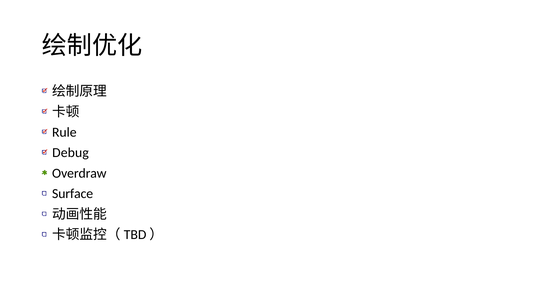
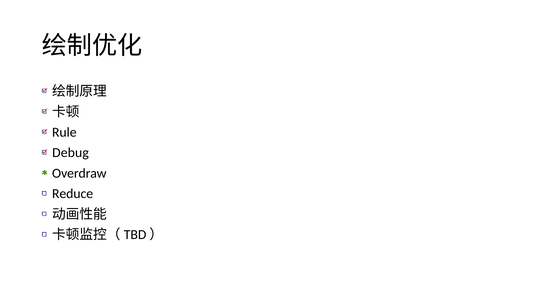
Surface: Surface -> Reduce (73, 194)
